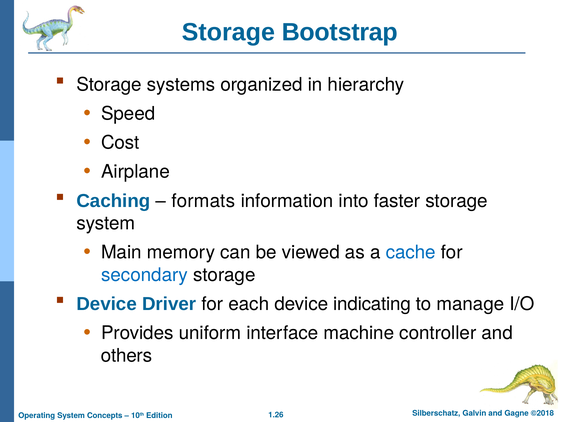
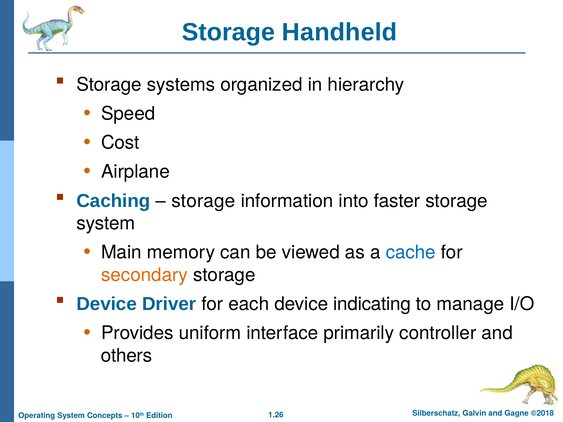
Bootstrap: Bootstrap -> Handheld (340, 32)
formats: formats -> storage (203, 201)
secondary colour: blue -> orange (144, 275)
machine: machine -> primarily (359, 333)
